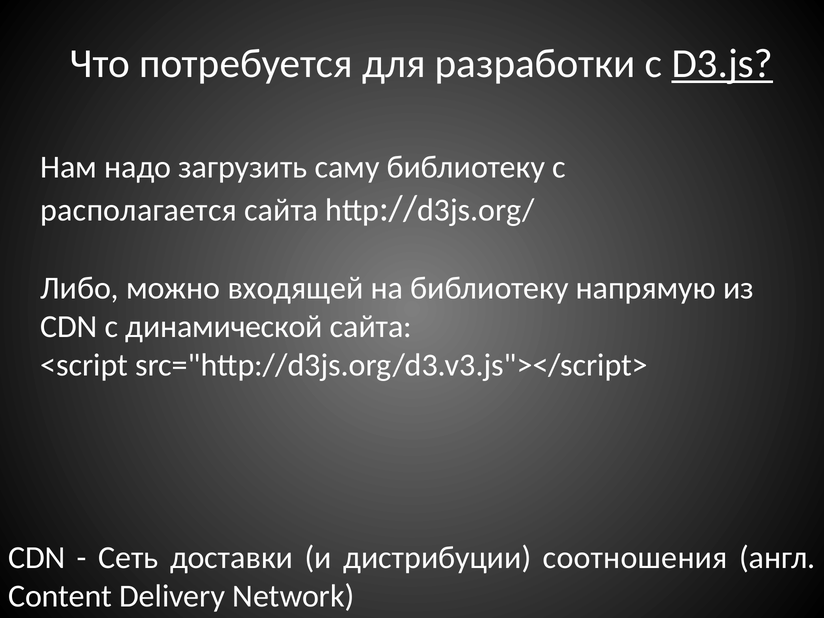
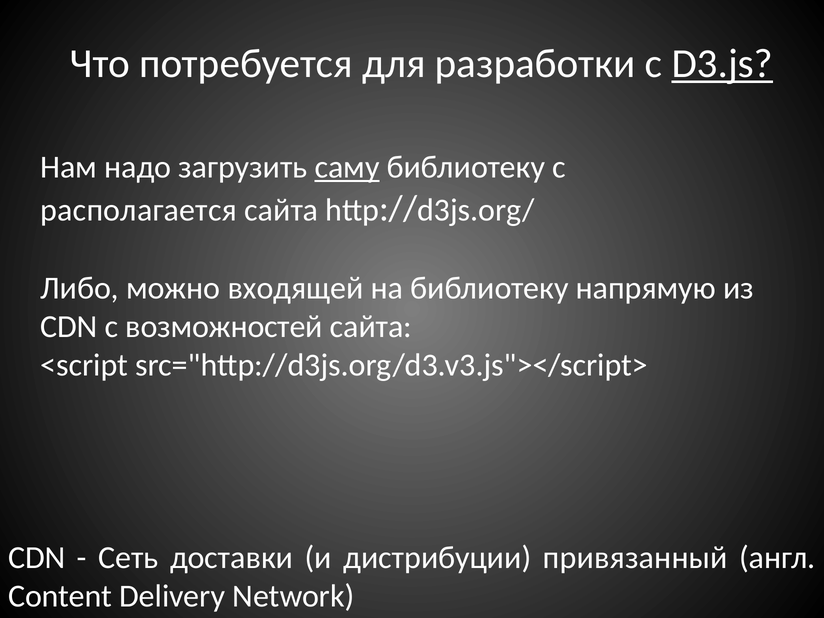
саму underline: none -> present (347, 167)
динамической: динамической -> возможностей (224, 327)
соотношения: соотношения -> привязанный (635, 558)
